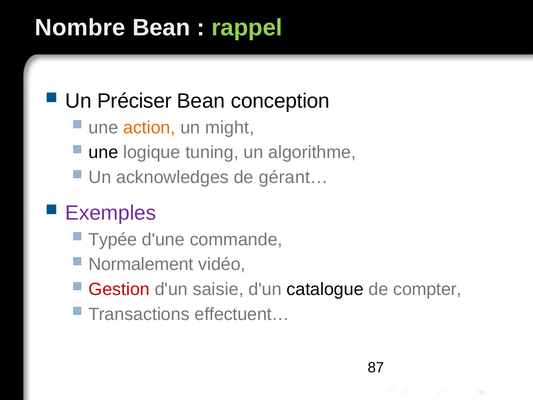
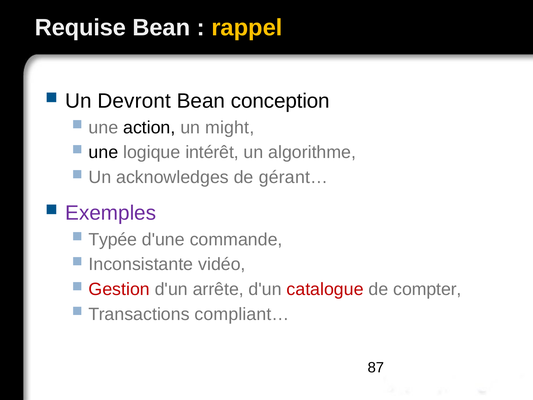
Nombre: Nombre -> Requise (80, 28)
rappel colour: light green -> yellow (247, 28)
Préciser: Préciser -> Devront (134, 101)
action colour: orange -> black (149, 127)
tuning: tuning -> intérêt (212, 152)
Normalement: Normalement -> Inconsistante (141, 264)
saisie: saisie -> arrête (218, 289)
catalogue colour: black -> red (325, 289)
effectuent…: effectuent… -> compliant… (242, 314)
